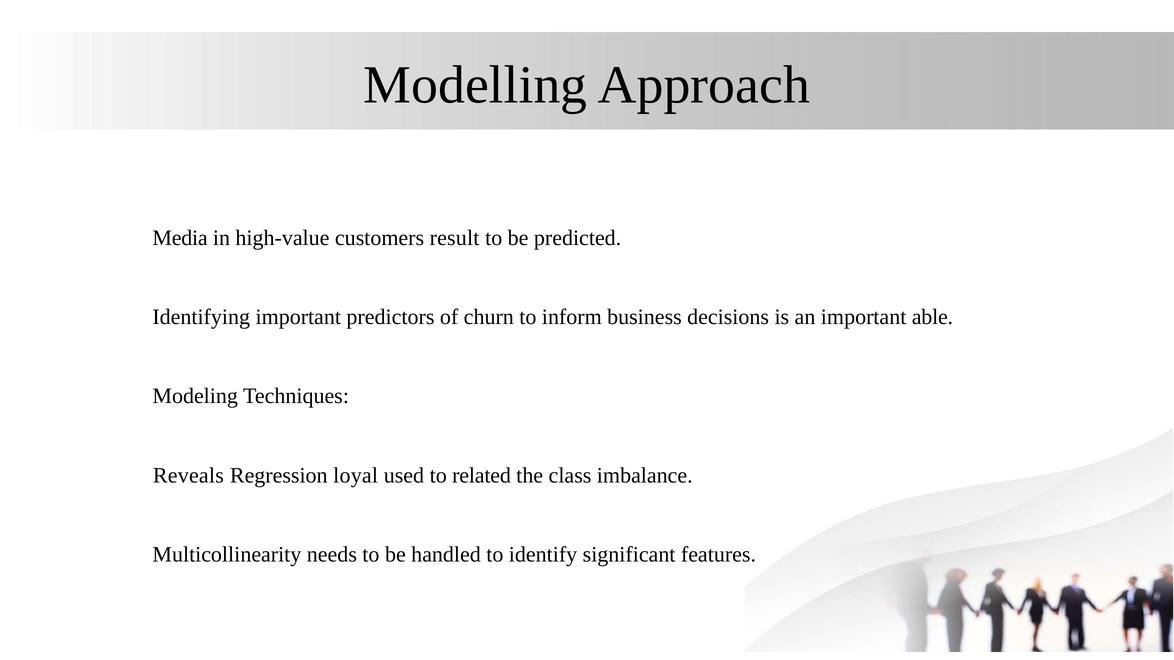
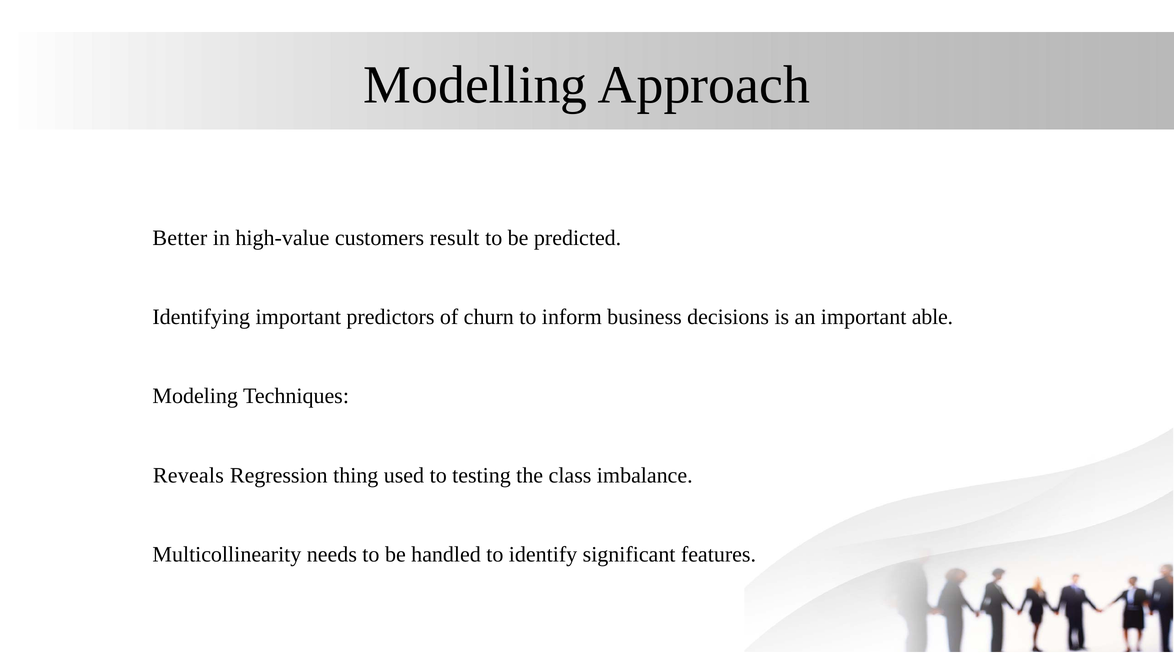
Media: Media -> Better (180, 238)
loyal: loyal -> thing (356, 476)
related: related -> testing (481, 476)
